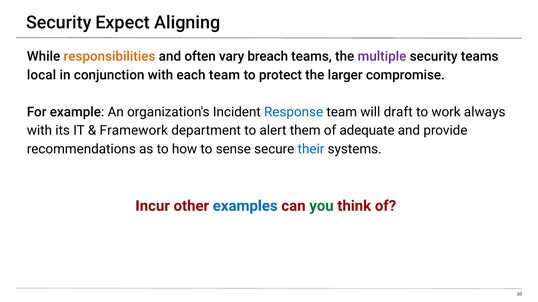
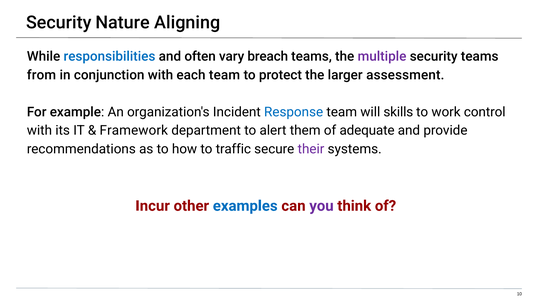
Expect: Expect -> Nature (123, 23)
responsibilities colour: orange -> blue (109, 57)
local: local -> from (41, 75)
compromise: compromise -> assessment (405, 75)
draft: draft -> skills (398, 112)
always: always -> control (485, 112)
sense: sense -> traffic (233, 149)
their colour: blue -> purple (311, 149)
you colour: green -> purple (321, 206)
